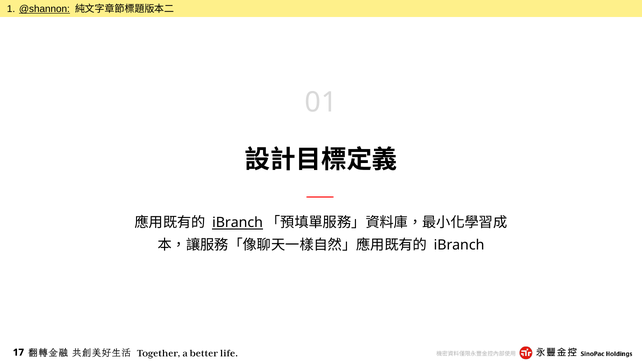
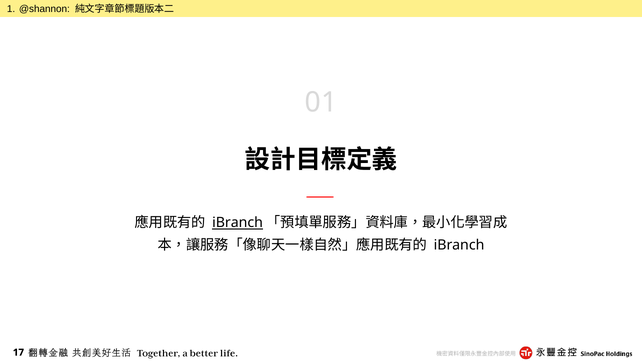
@shannon underline: present -> none (44, 9)
